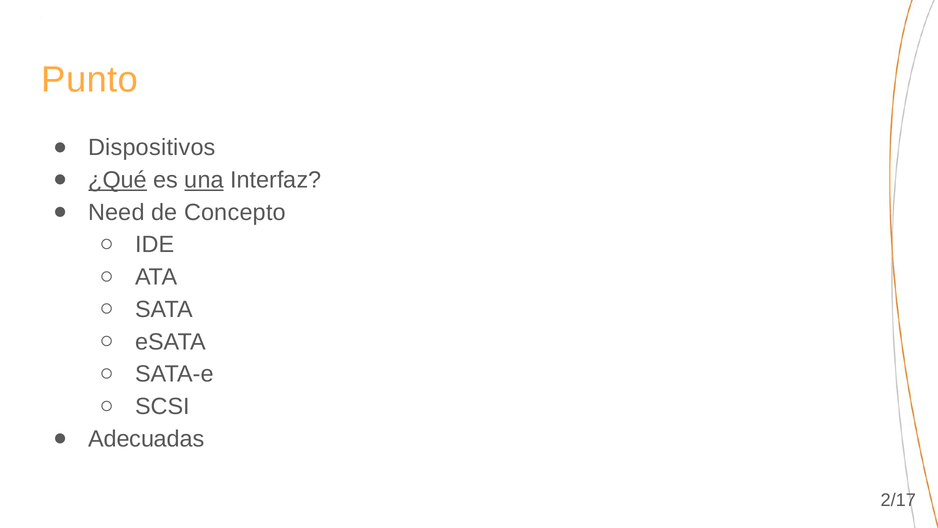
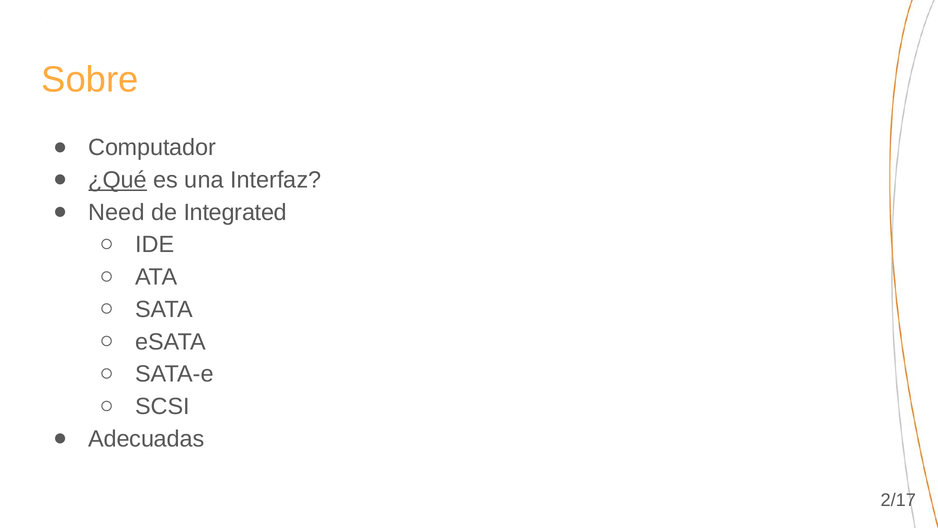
Punto: Punto -> Sobre (90, 79)
Dispositivos: Dispositivos -> Computador (152, 148)
una underline: present -> none (204, 180)
Concepto: Concepto -> Integrated (235, 212)
